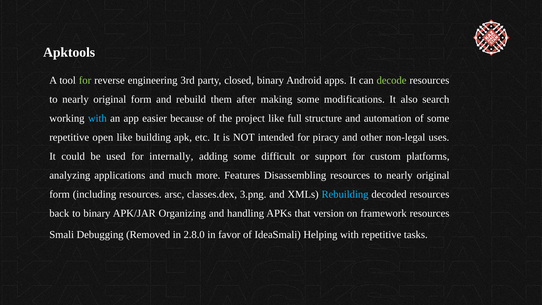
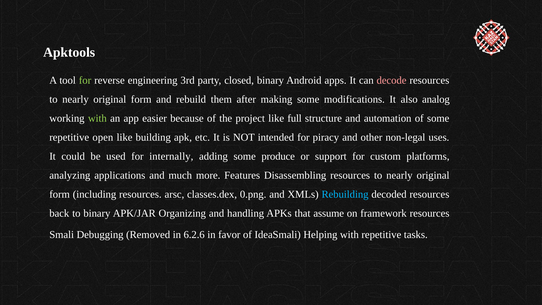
decode colour: light green -> pink (392, 80)
search: search -> analog (436, 99)
with colour: light blue -> light green (97, 118)
difficult: difficult -> produce (278, 156)
3.png: 3.png -> 0.png (253, 194)
version: version -> assume (329, 213)
2.8.0: 2.8.0 -> 6.2.6 (194, 235)
